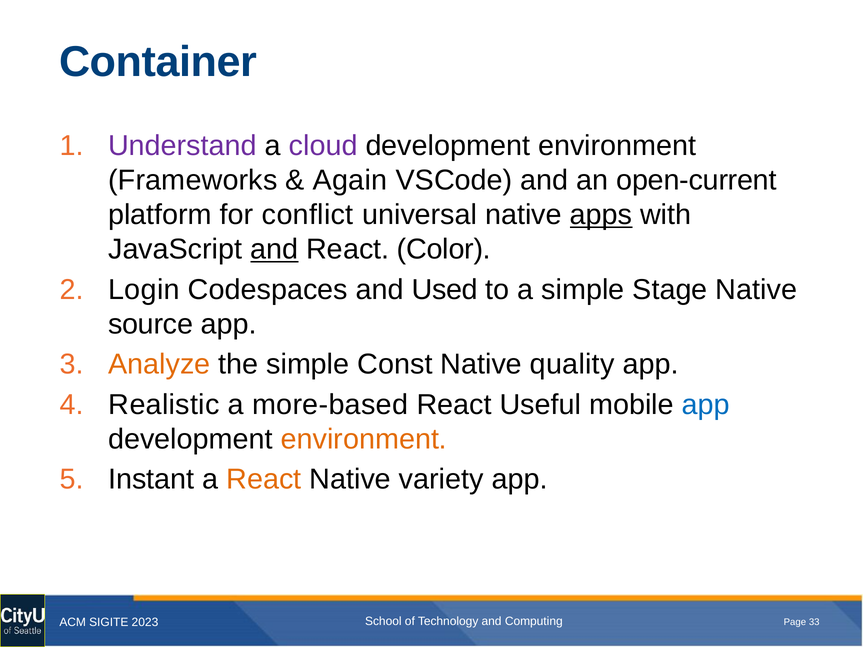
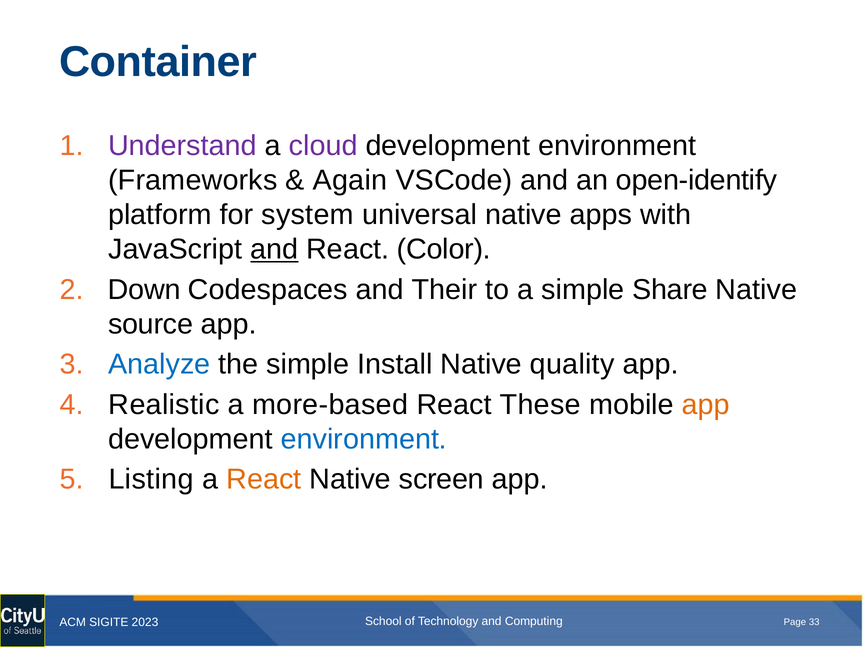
open-current: open-current -> open-identify (697, 180)
conflict: conflict -> system (308, 215)
apps underline: present -> none (601, 215)
Login: Login -> Down (144, 290)
Used: Used -> Their (445, 290)
Stage: Stage -> Share (670, 290)
Analyze colour: orange -> blue (159, 364)
Const: Const -> Install (395, 364)
Useful: Useful -> These (540, 405)
app colour: blue -> orange (706, 405)
environment colour: orange -> blue (364, 439)
Instant: Instant -> Listing (151, 479)
variety: variety -> screen (441, 479)
